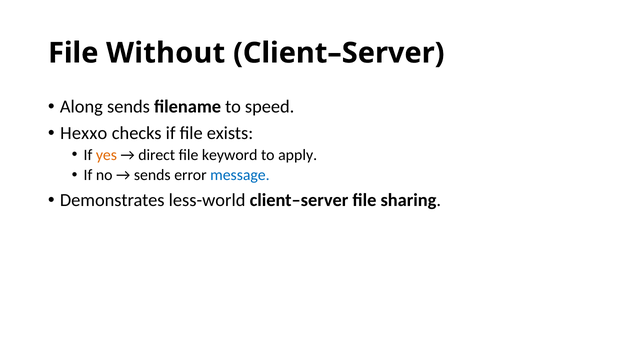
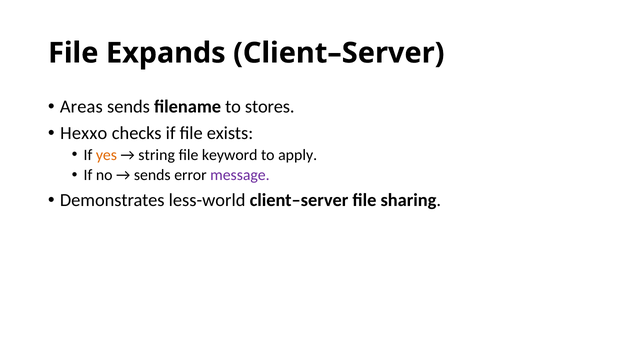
Without: Without -> Expands (166, 53)
Along: Along -> Areas (81, 107)
speed: speed -> stores (270, 107)
direct: direct -> string (157, 155)
message colour: blue -> purple (240, 175)
